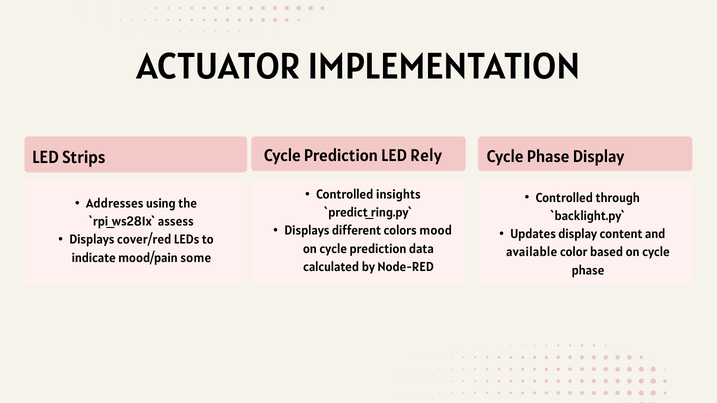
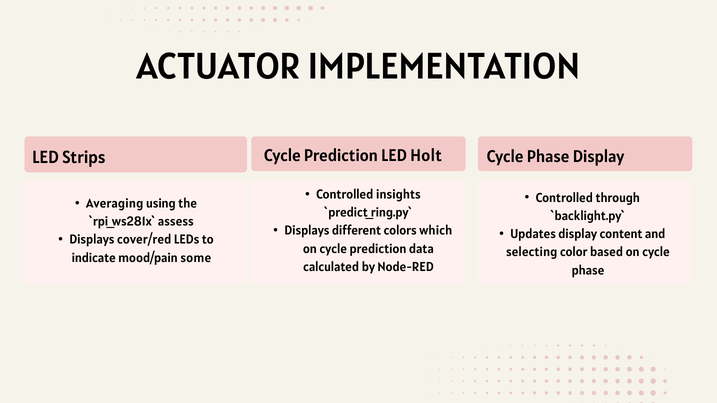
Rely: Rely -> Holt (426, 156)
Addresses: Addresses -> Averaging (115, 204)
mood: mood -> which (436, 231)
available: available -> selecting (532, 252)
